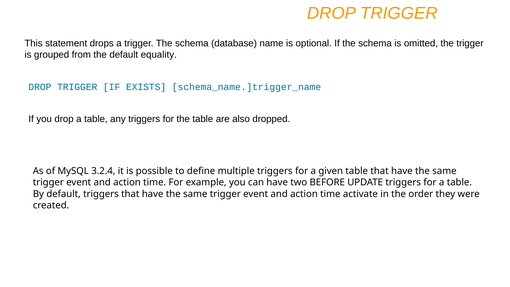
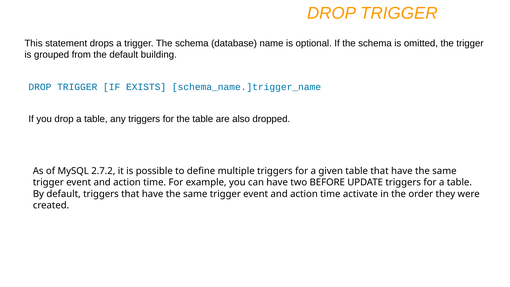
equality: equality -> building (159, 55)
3.2.4: 3.2.4 -> 2.7.2 (103, 171)
